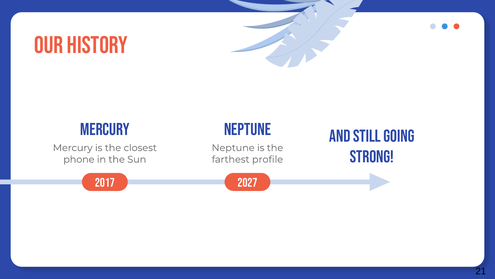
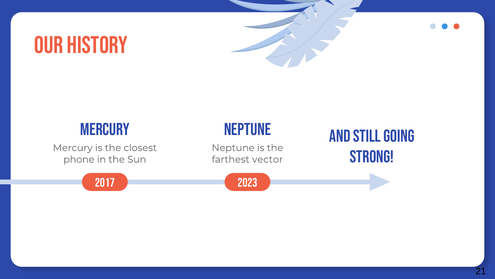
profile: profile -> vector (267, 159)
2027: 2027 -> 2023 (247, 182)
